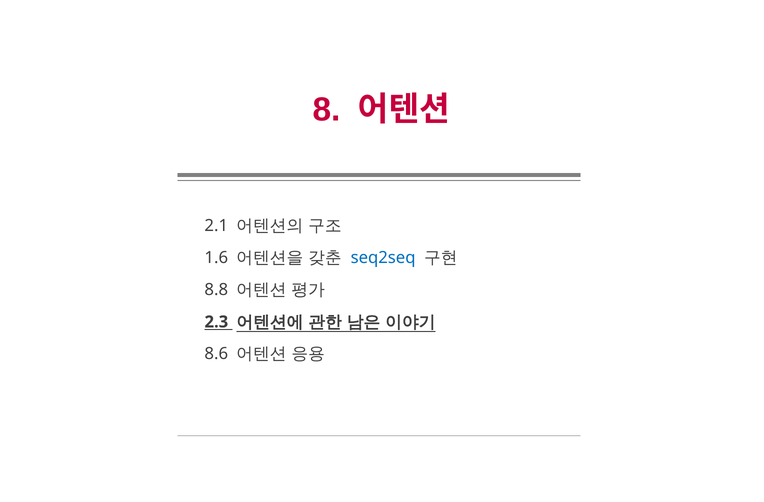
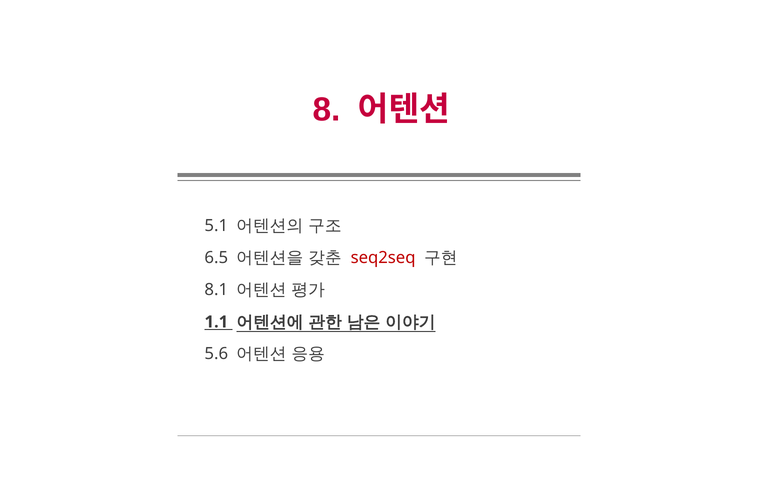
2.1: 2.1 -> 5.1 (216, 226)
1.6: 1.6 -> 6.5 (216, 258)
seq2seq colour: blue -> red (383, 258)
8.8: 8.8 -> 8.1 (216, 290)
2.3: 2.3 -> 1.1 (216, 322)
8.6: 8.6 -> 5.6 (216, 354)
